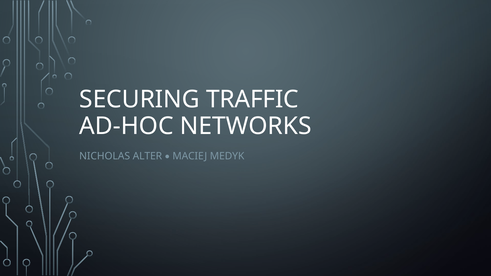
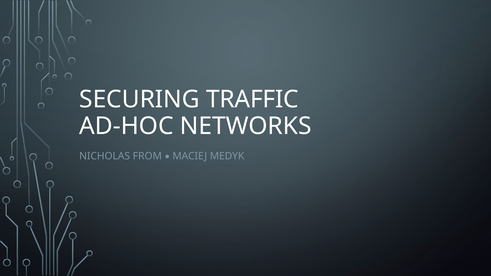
ALTER: ALTER -> FROM (147, 156)
